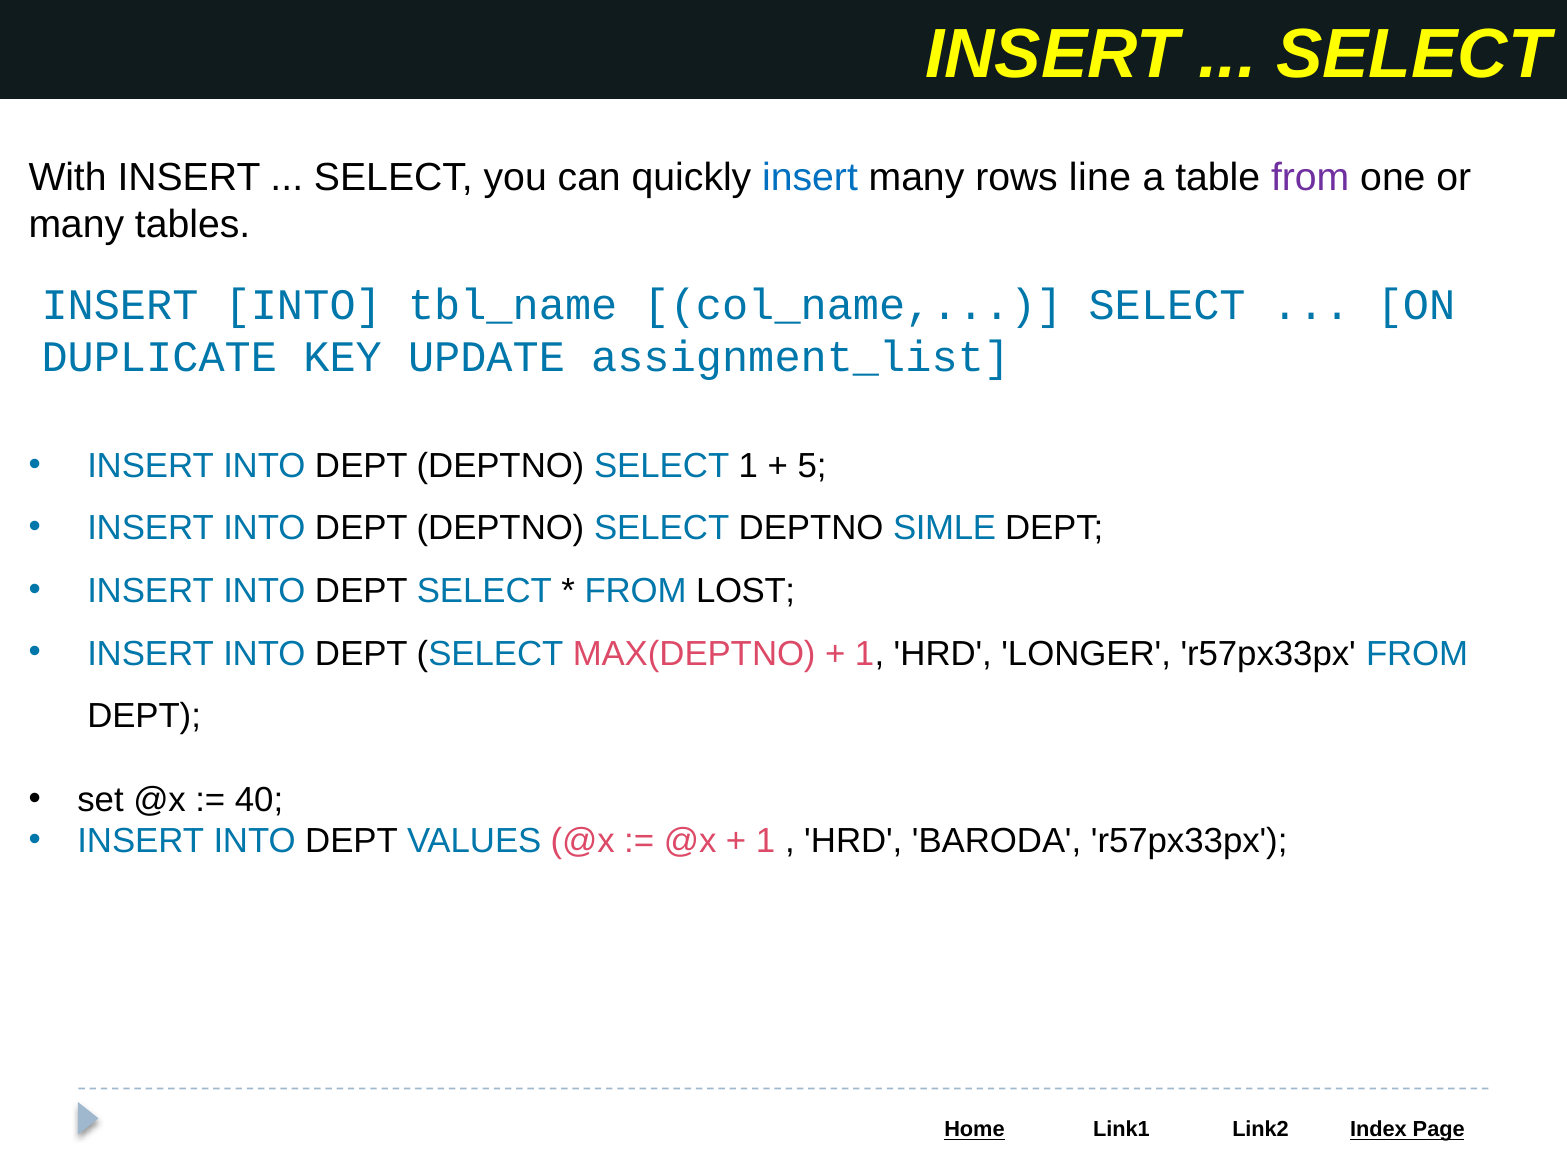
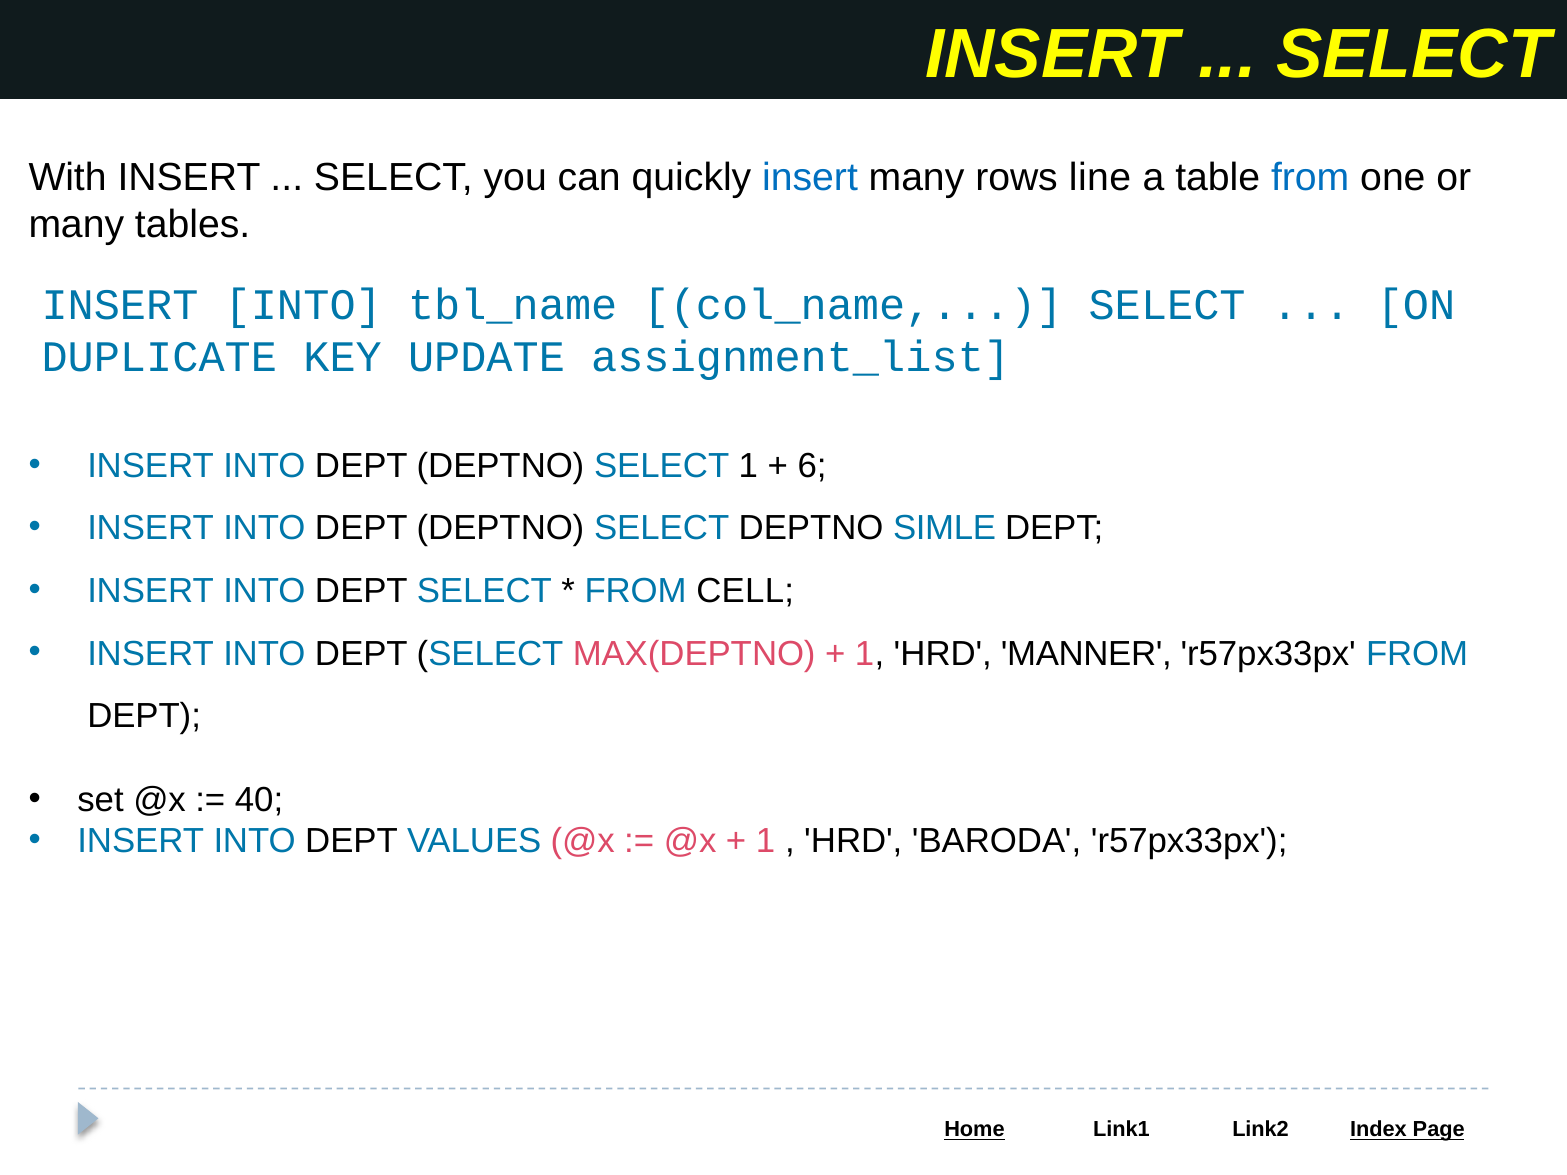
from colour: purple -> blue (1310, 178)
5: 5 -> 6 (812, 466)
LOST: LOST -> CELL (745, 591)
LONGER: LONGER -> MANNER (1086, 654)
